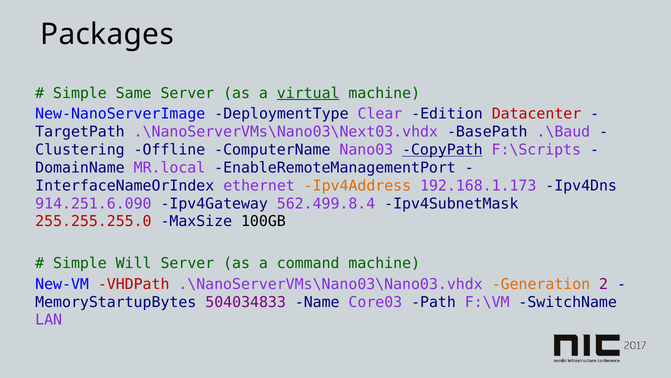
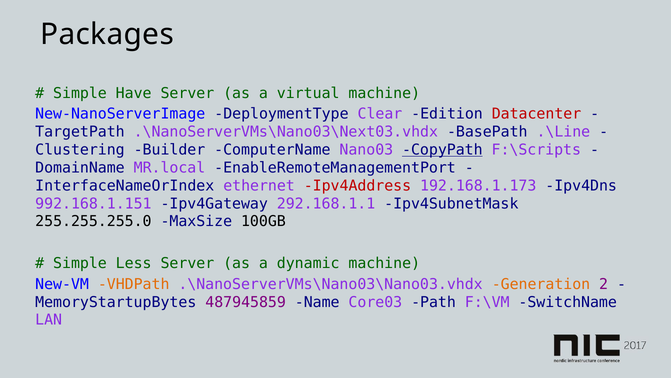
Same: Same -> Have (134, 93)
virtual underline: present -> none (308, 93)
.\Baud: .\Baud -> .\Line (563, 132)
Offline: Offline -> Builder (169, 150)
Ipv4Address colour: orange -> red (357, 185)
914.251.6.090: 914.251.6.090 -> 992.168.1.151 (93, 203)
562.499.8.4: 562.499.8.4 -> 292.168.1.1 (326, 203)
255.255.255.0 colour: red -> black (93, 221)
Will: Will -> Less (134, 263)
command: command -> dynamic (308, 263)
VHDPath colour: red -> orange (134, 284)
504034833: 504034833 -> 487945859 (246, 302)
